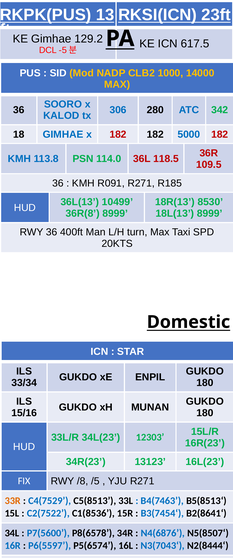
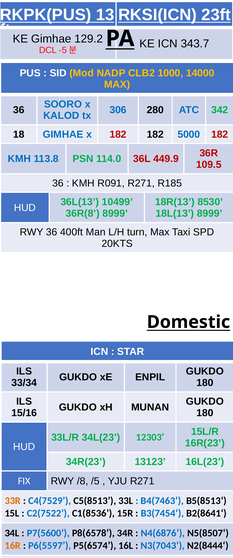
617.5: 617.5 -> 343.7 (195, 44)
118.5: 118.5 -> 449.9 (166, 159)
16R colour: blue -> orange (13, 545)
